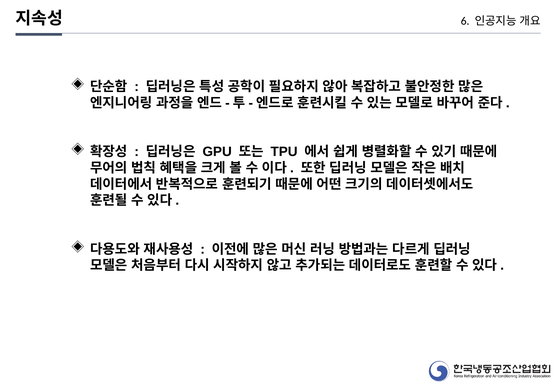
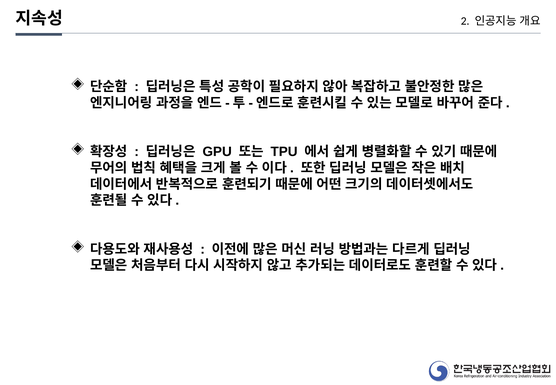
6: 6 -> 2 (465, 21)
